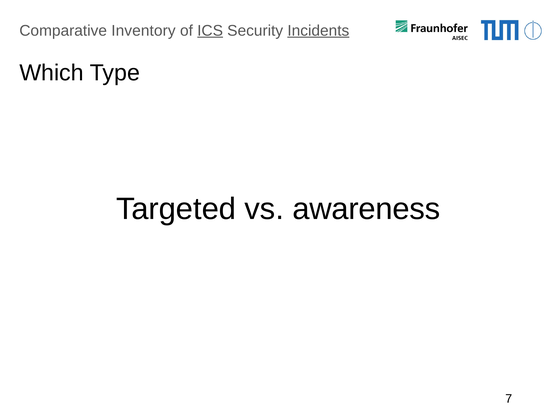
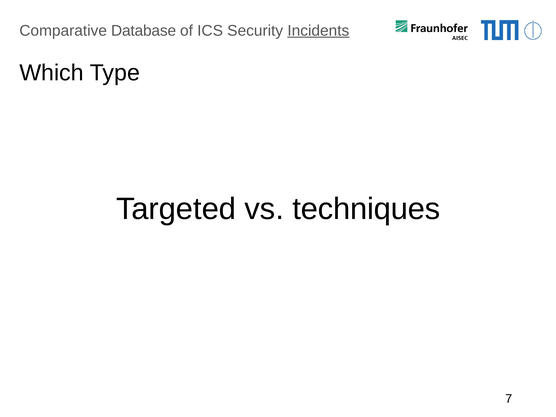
Inventory: Inventory -> Database (144, 31)
ICS underline: present -> none (210, 31)
awareness: awareness -> techniques (366, 209)
